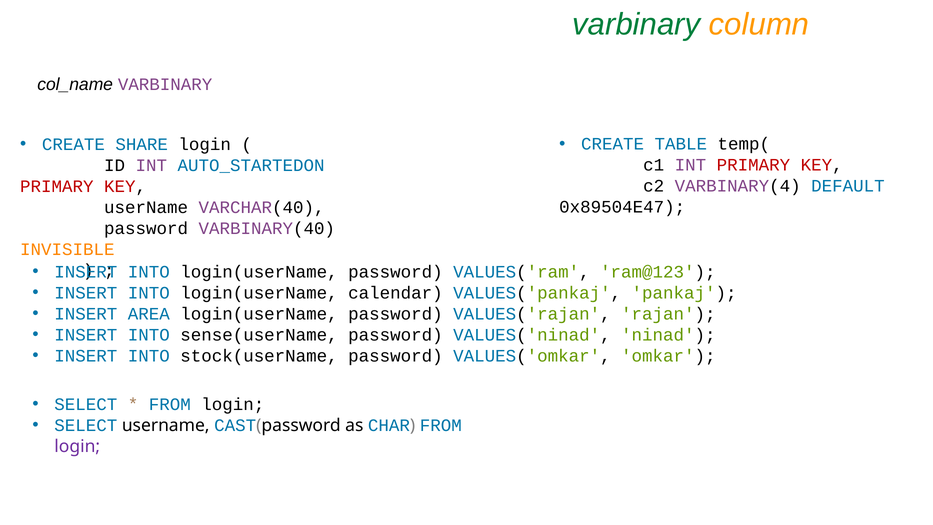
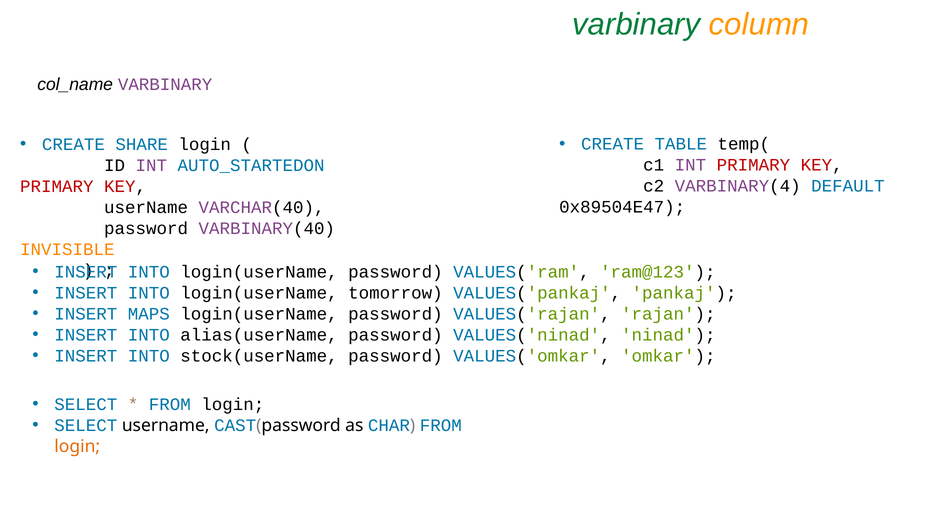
calendar: calendar -> tomorrow (395, 293)
AREA: AREA -> MAPS (149, 314)
sense(userName: sense(userName -> alias(userName (259, 335)
login colour: purple -> orange (77, 446)
